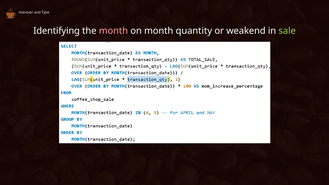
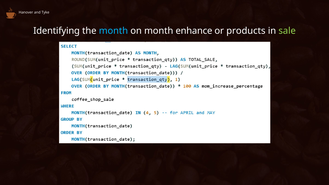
month colour: pink -> light blue (113, 31)
quantity: quantity -> enhance (194, 31)
weakend: weakend -> products (246, 31)
